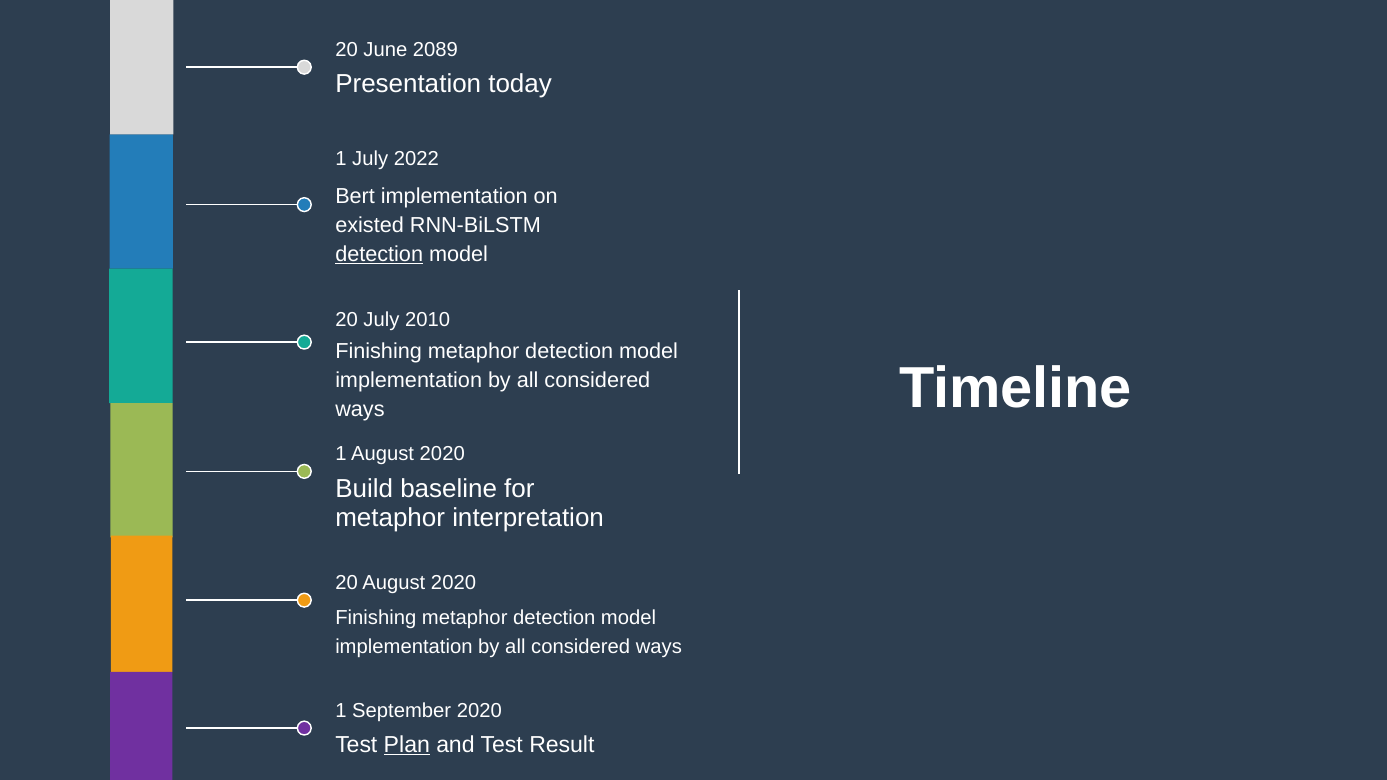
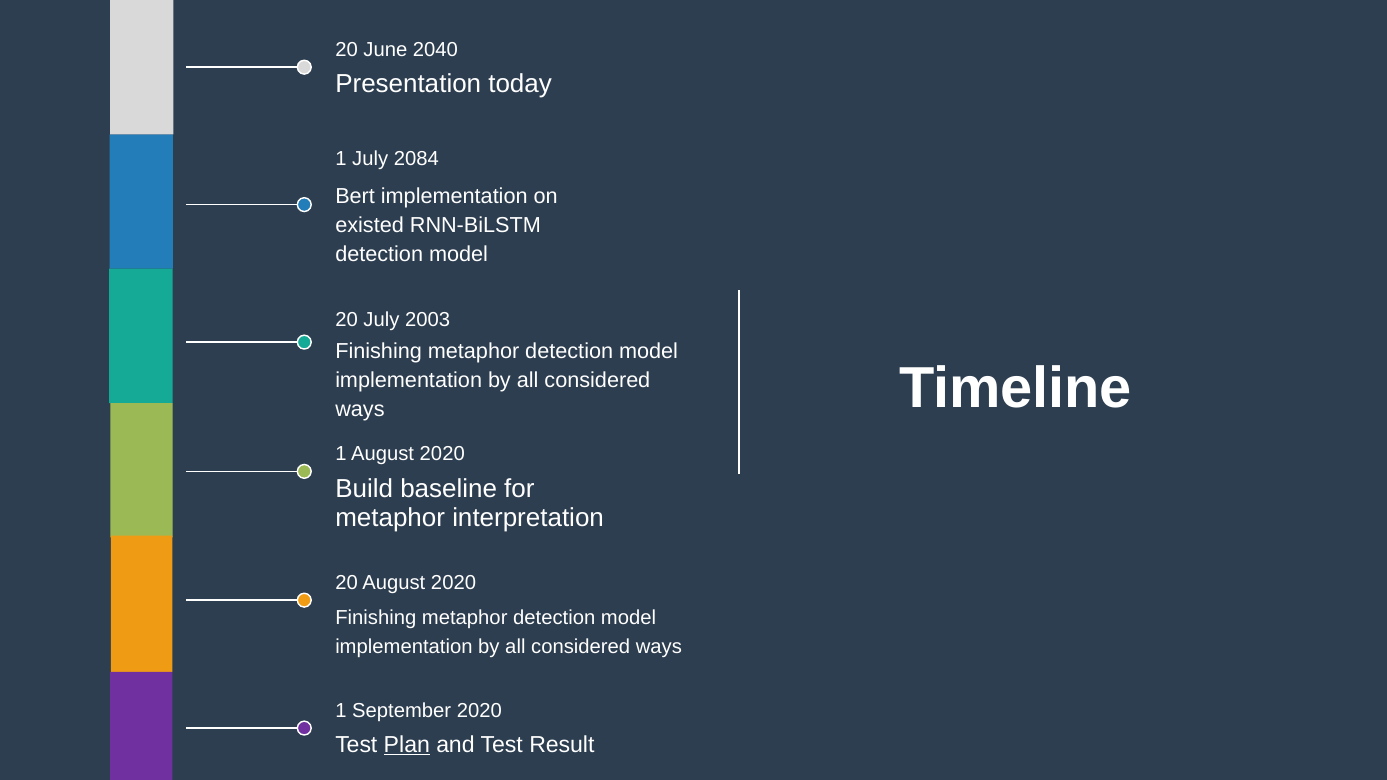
2089: 2089 -> 2040 (435, 49)
2022: 2022 -> 2084 (416, 159)
detection underline: present -> none (379, 254)
2010: 2010 -> 2003 (428, 320)
